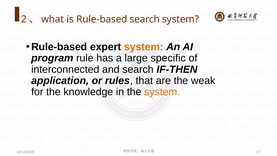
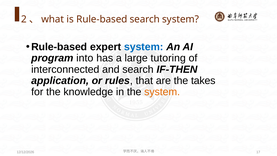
system colour: orange -> blue (144, 47)
rule: rule -> into (85, 58)
specific: specific -> tutoring (168, 58)
weak: weak -> takes (203, 81)
